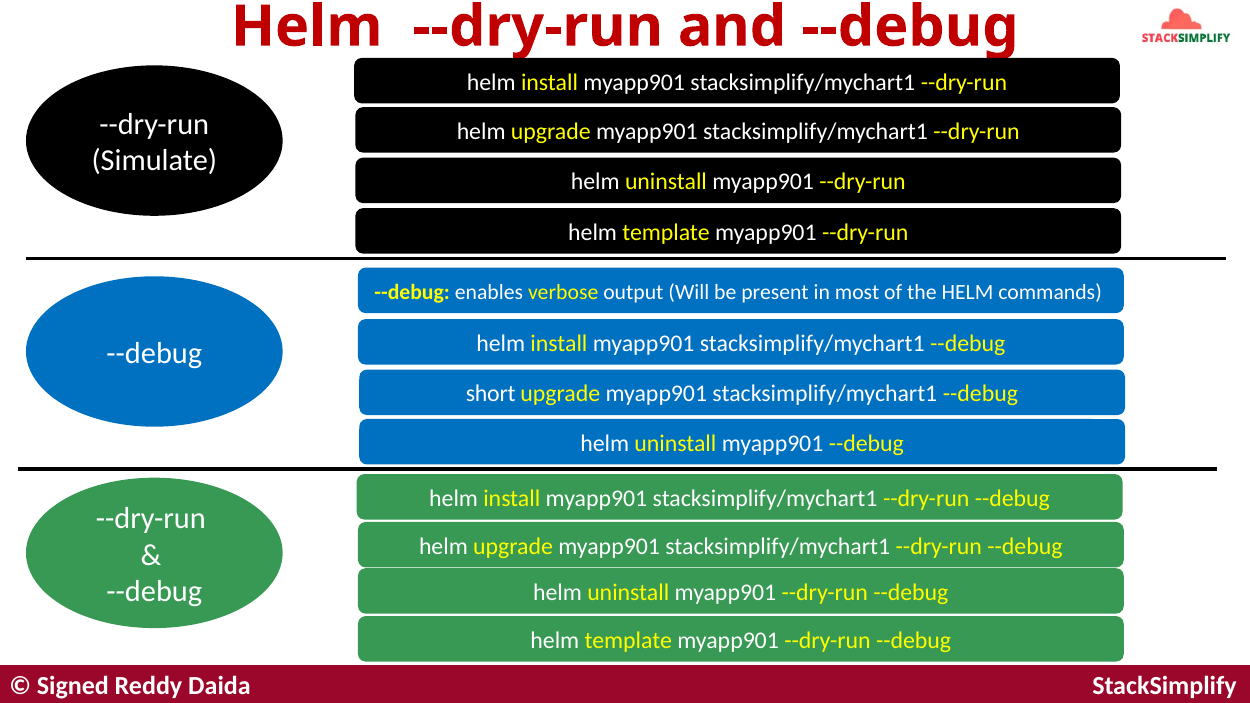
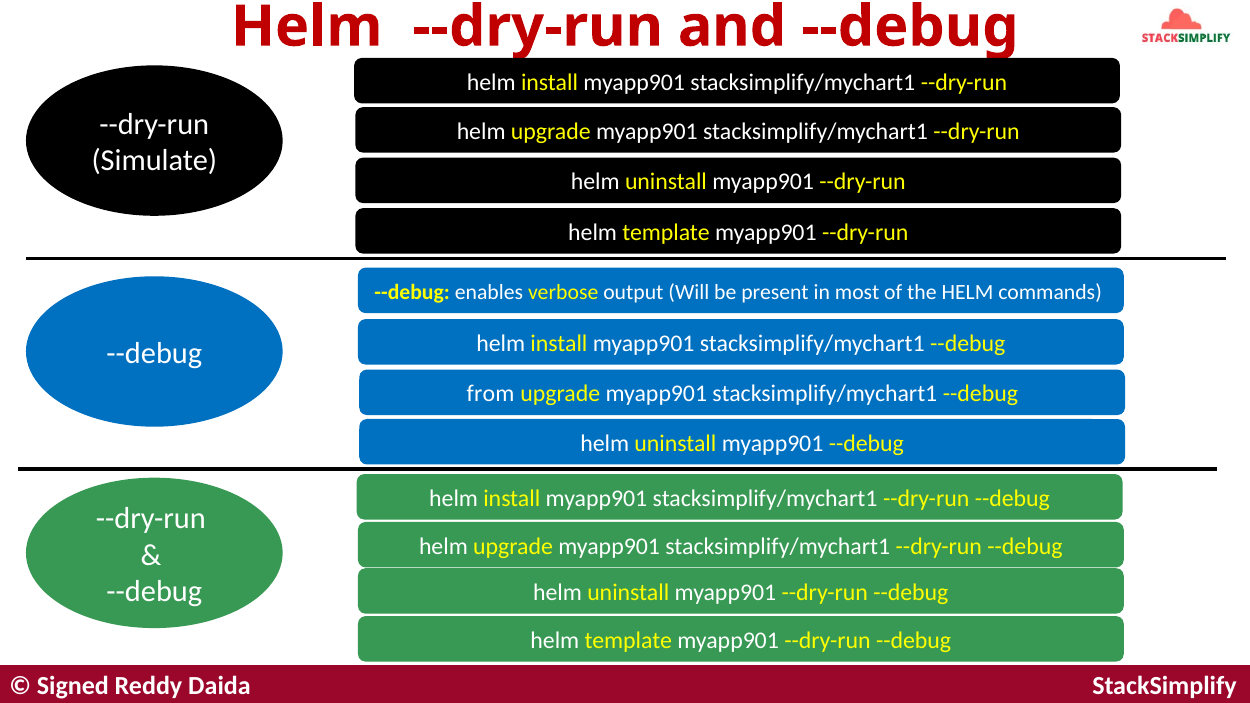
short: short -> from (490, 394)
